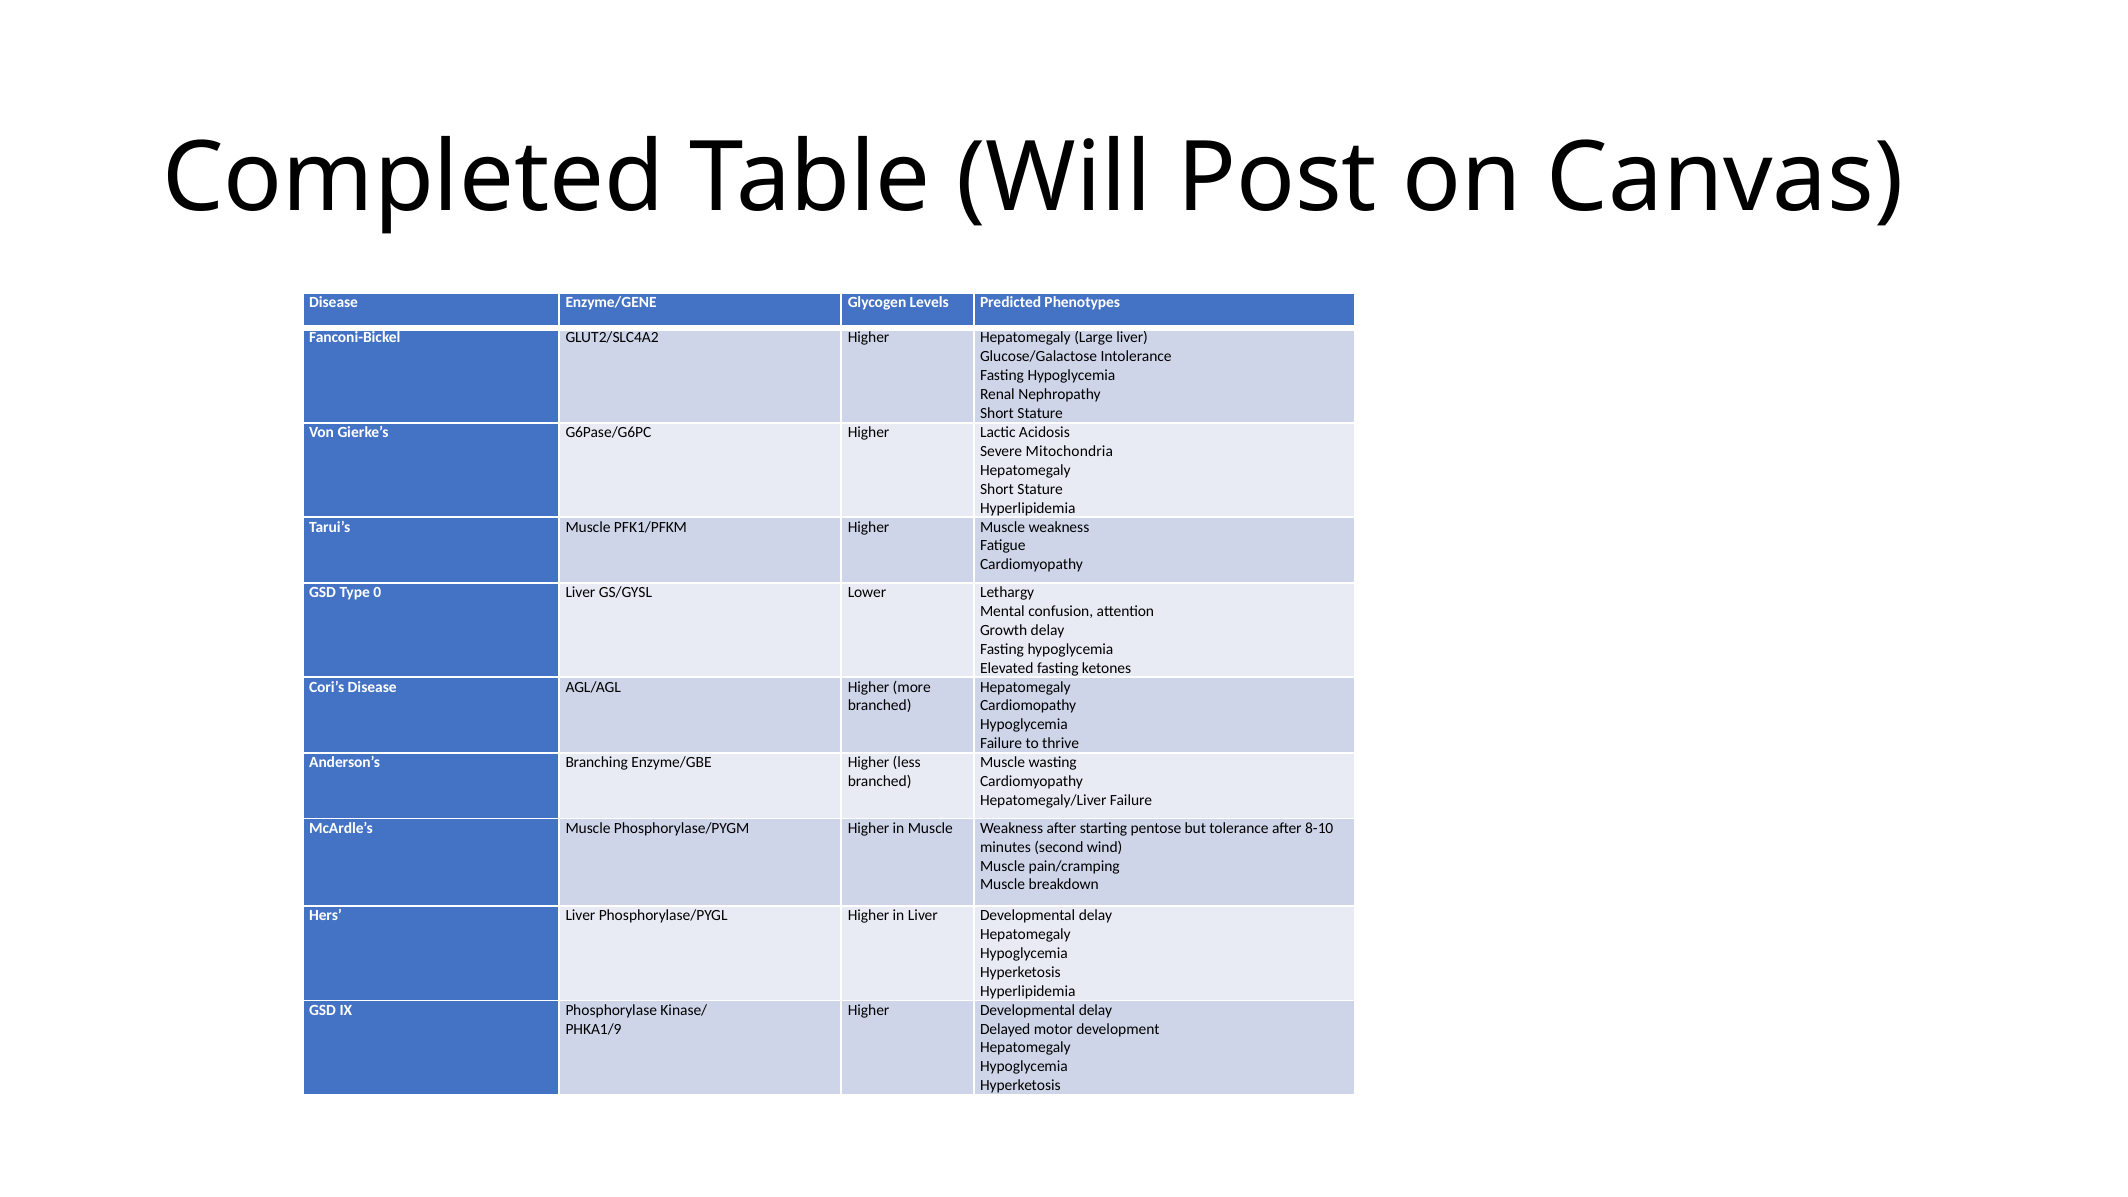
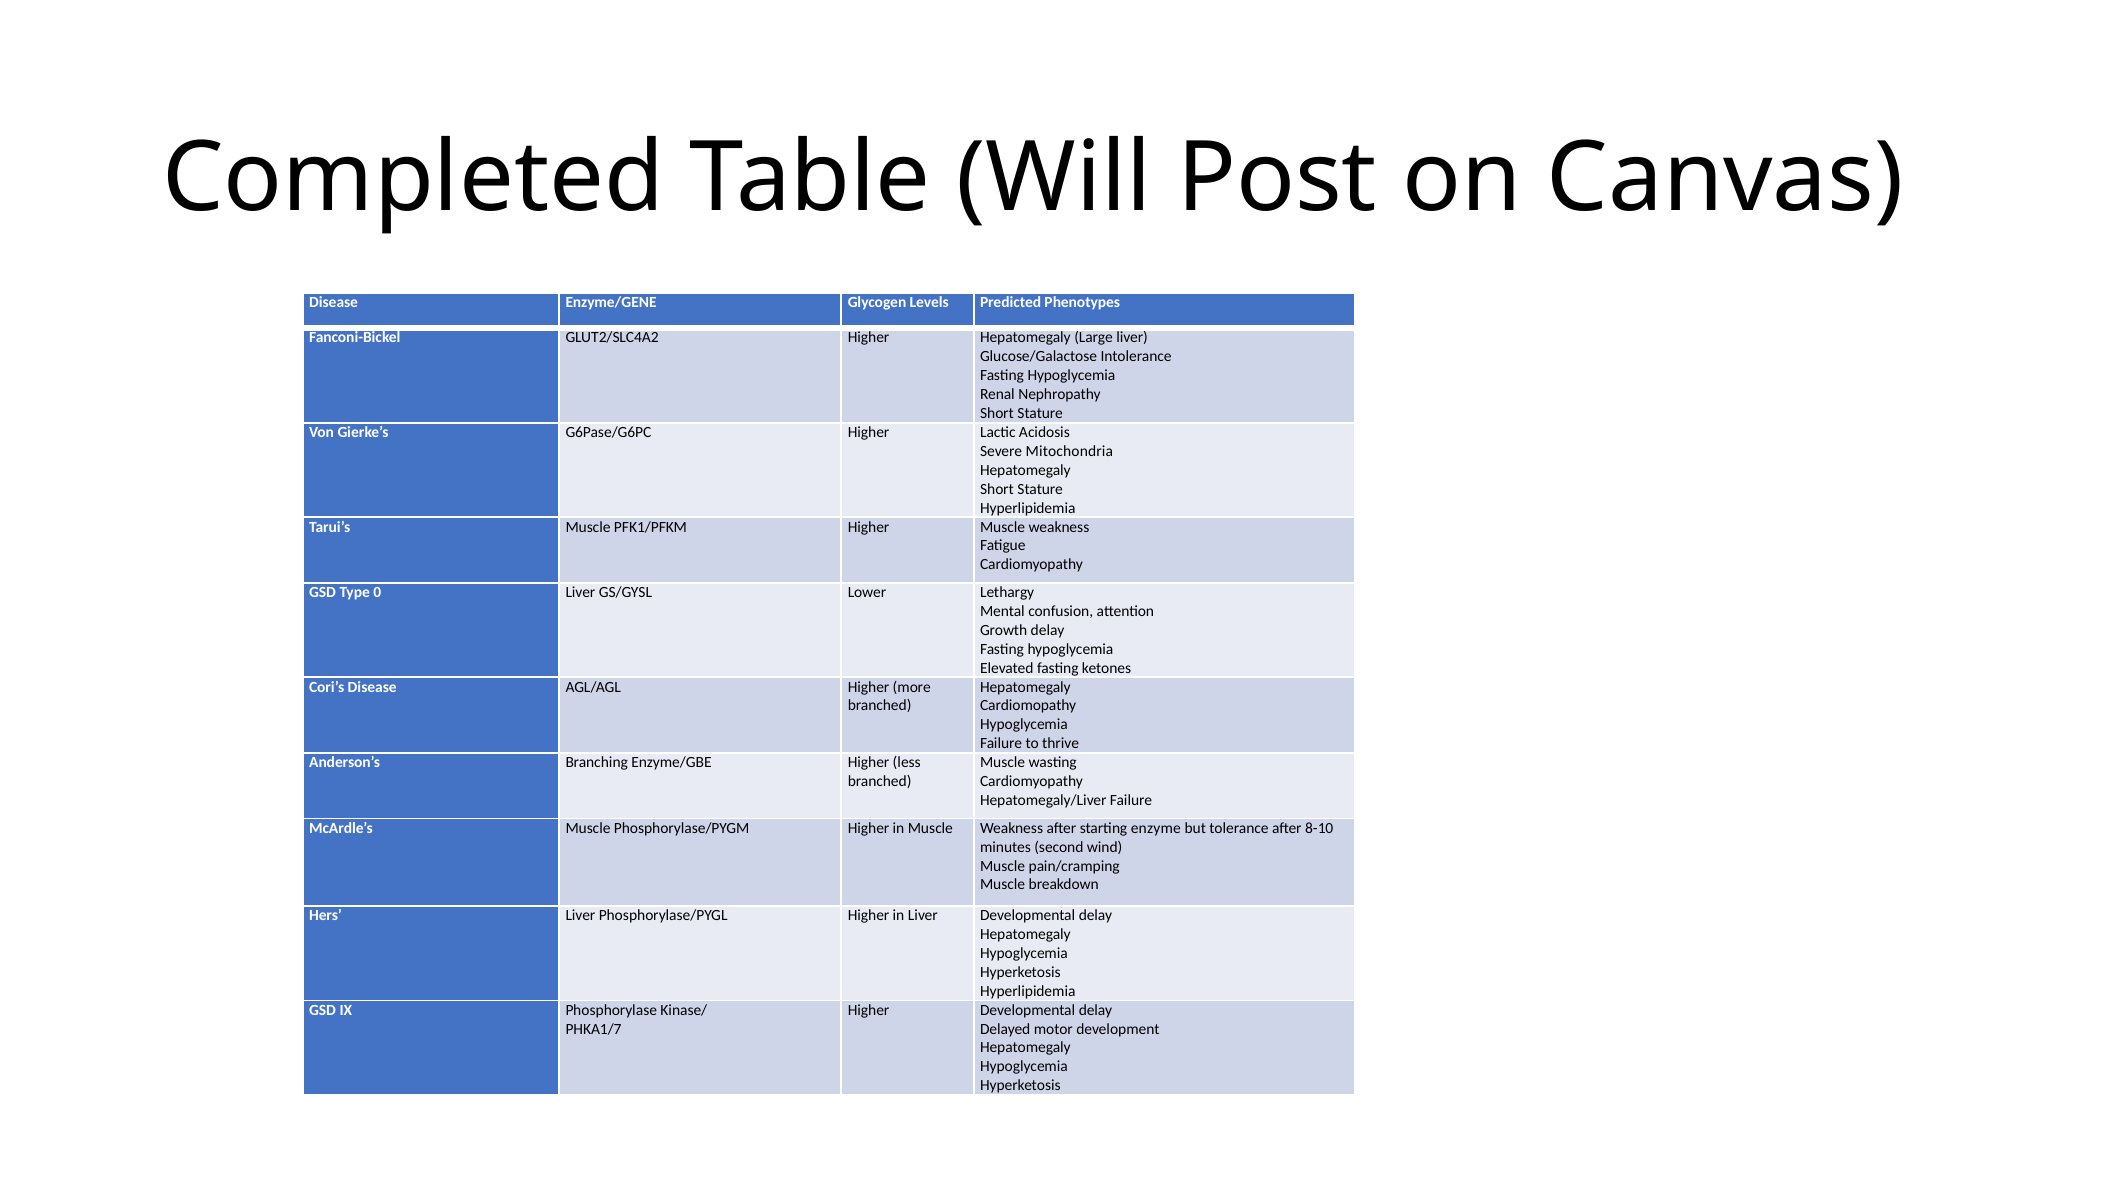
pentose: pentose -> enzyme (1156, 828)
PHKA1/9: PHKA1/9 -> PHKA1/7 (594, 1029)
